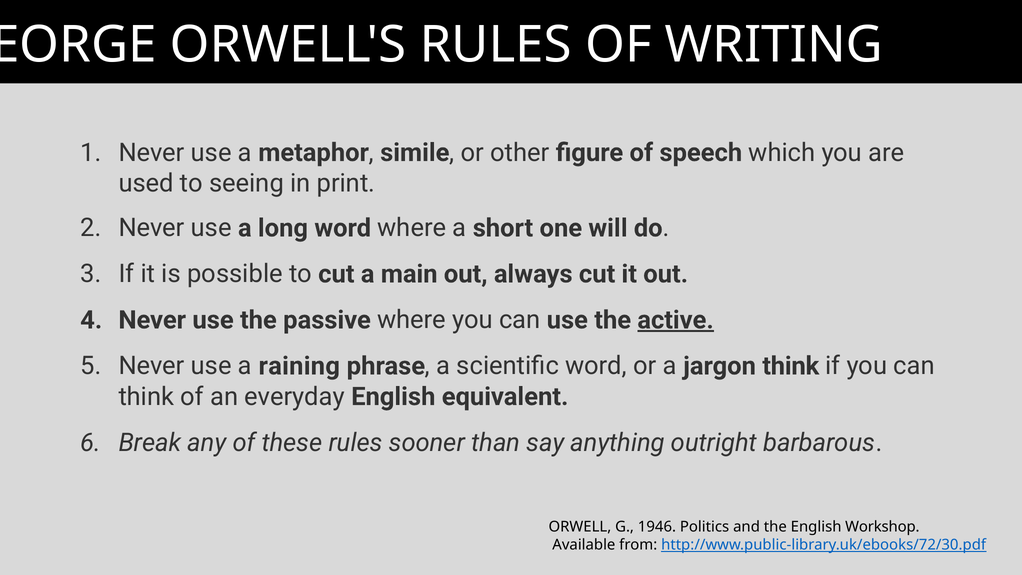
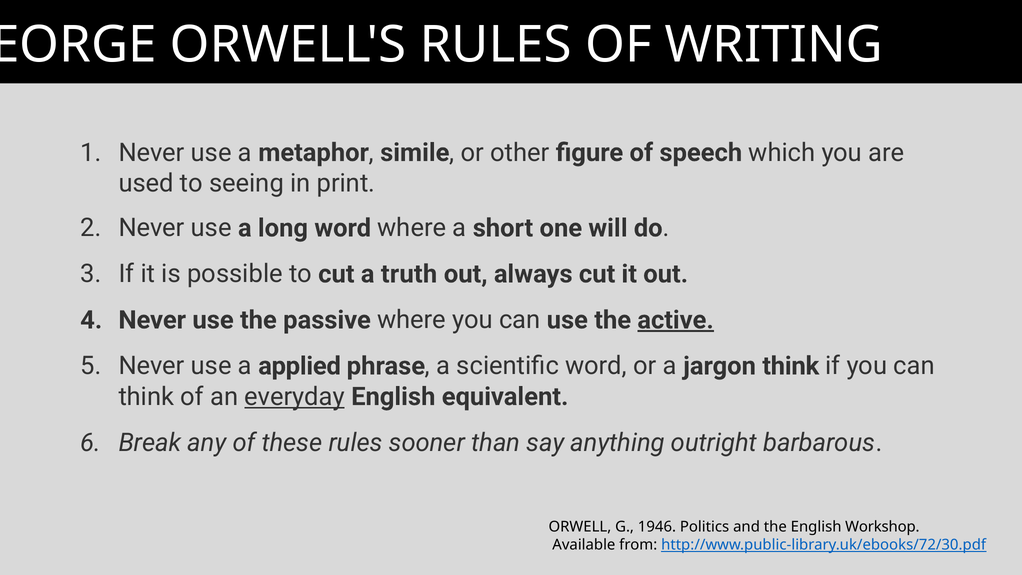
main: main -> truth (409, 274)
raining: raining -> applied (299, 366)
everyday underline: none -> present (295, 397)
